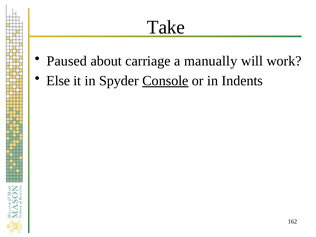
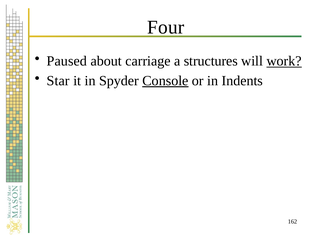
Take: Take -> Four (166, 27)
manually: manually -> structures (211, 61)
work underline: none -> present (284, 61)
Else: Else -> Star (58, 81)
